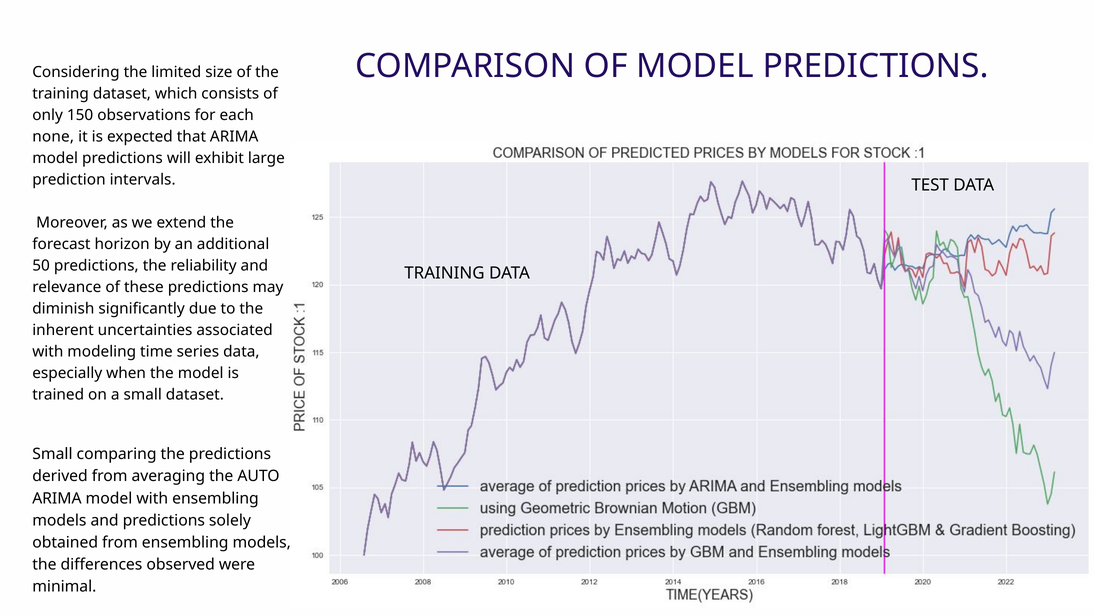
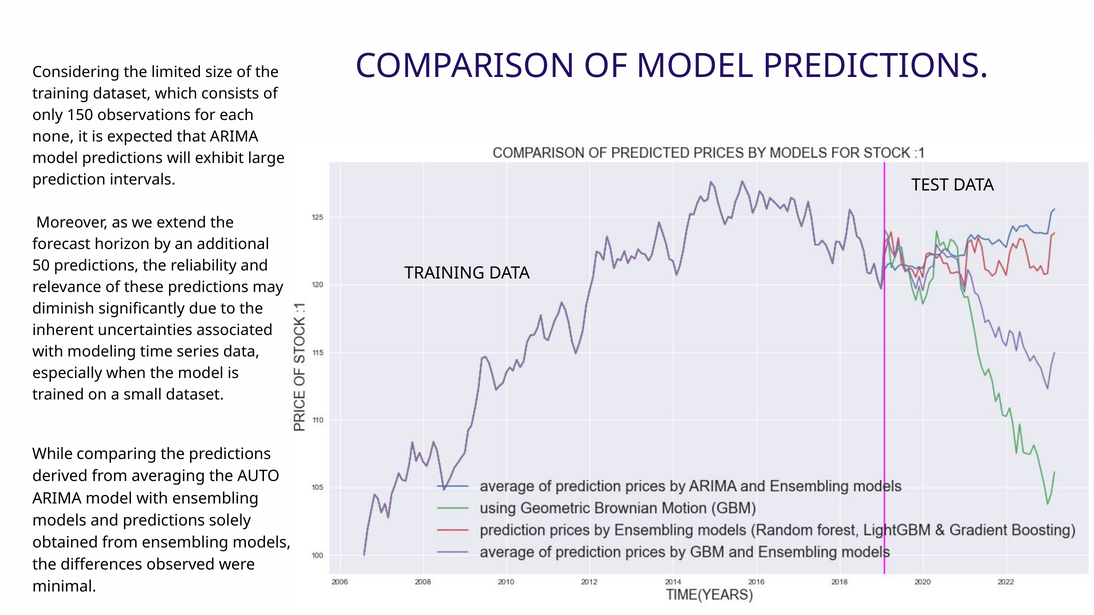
Small: Small -> While (53, 455)
